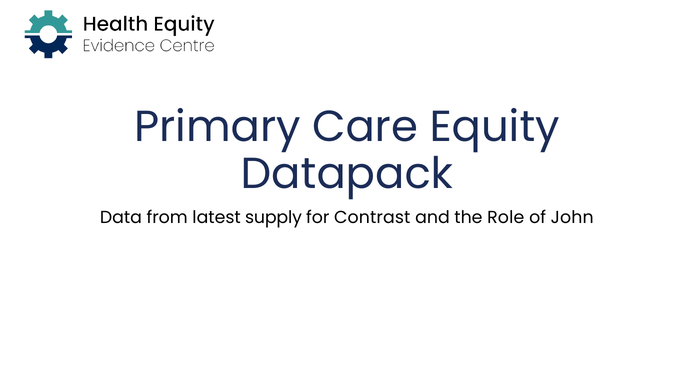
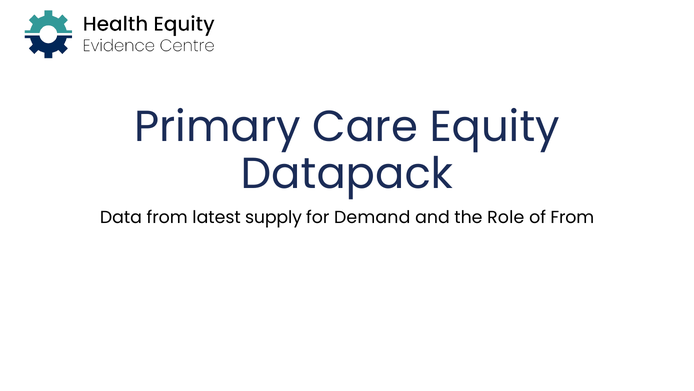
Contrast: Contrast -> Demand (372, 217)
of John: John -> From (572, 217)
